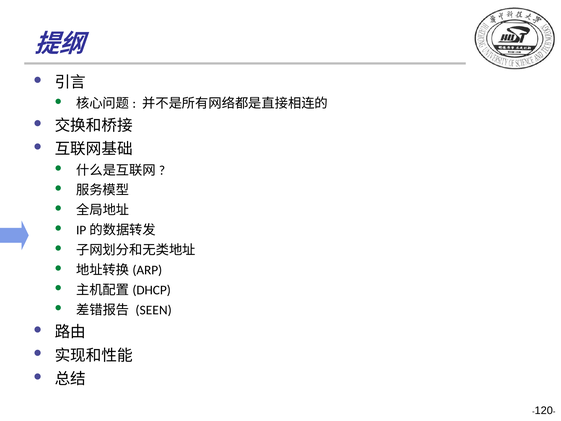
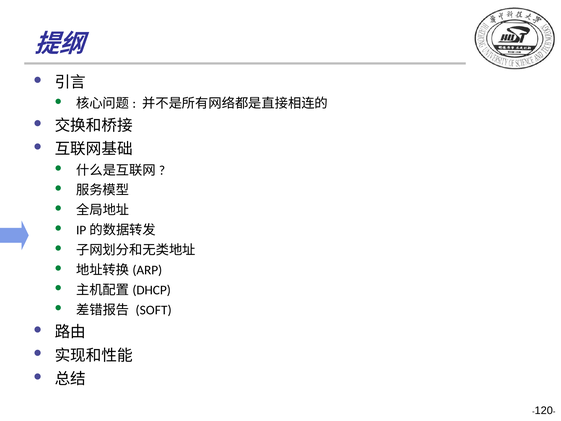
SEEN: SEEN -> SOFT (154, 310)
